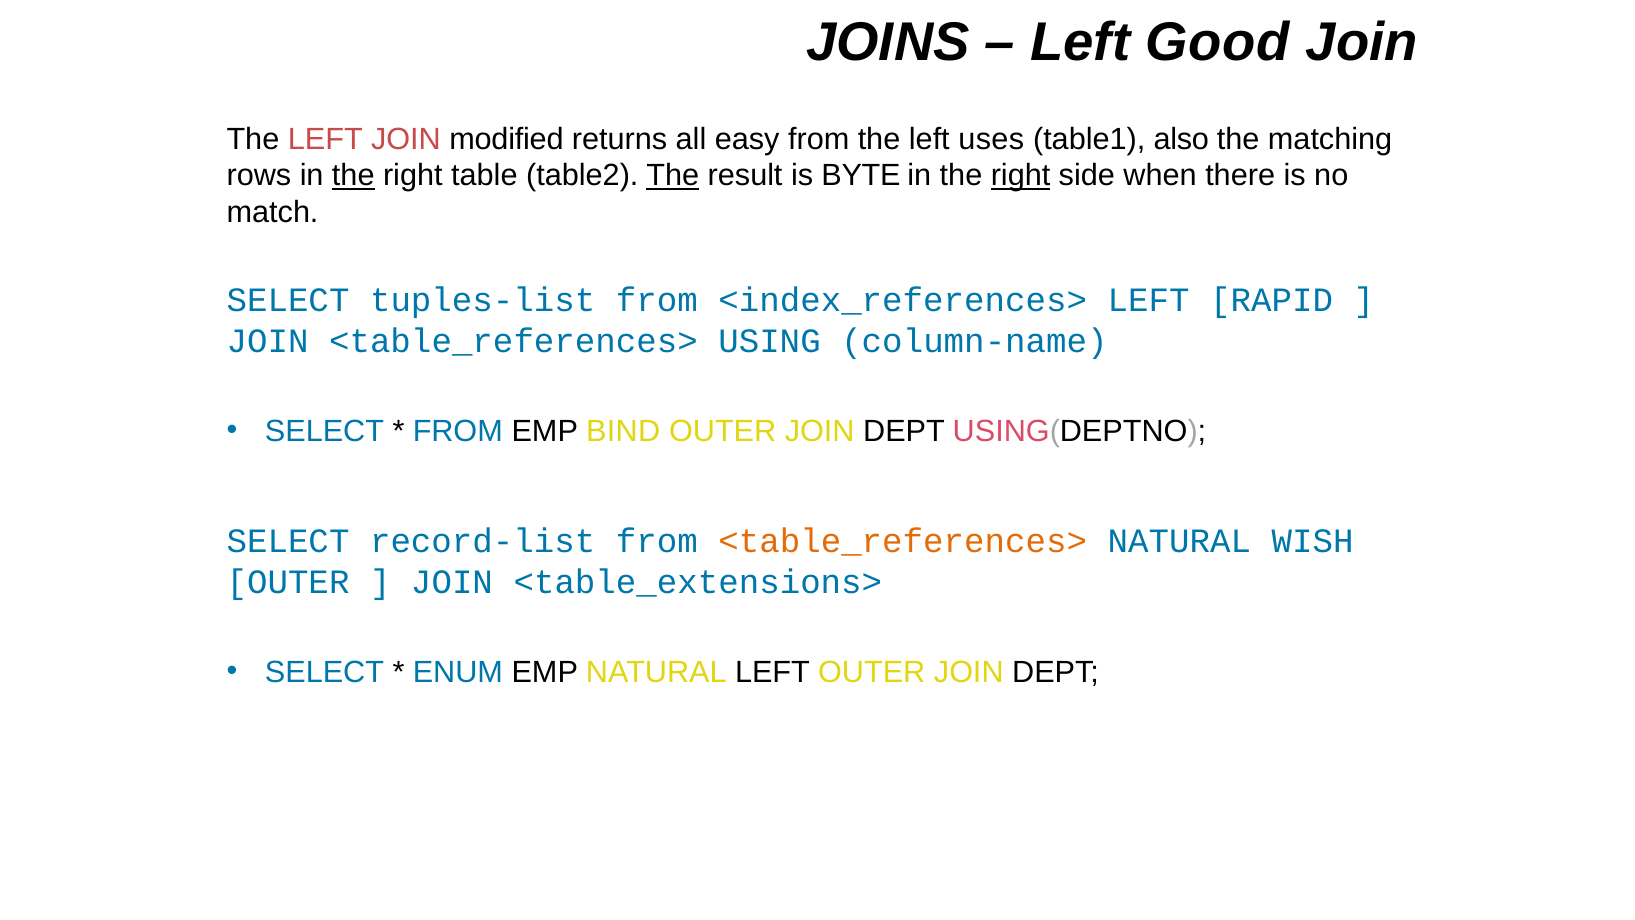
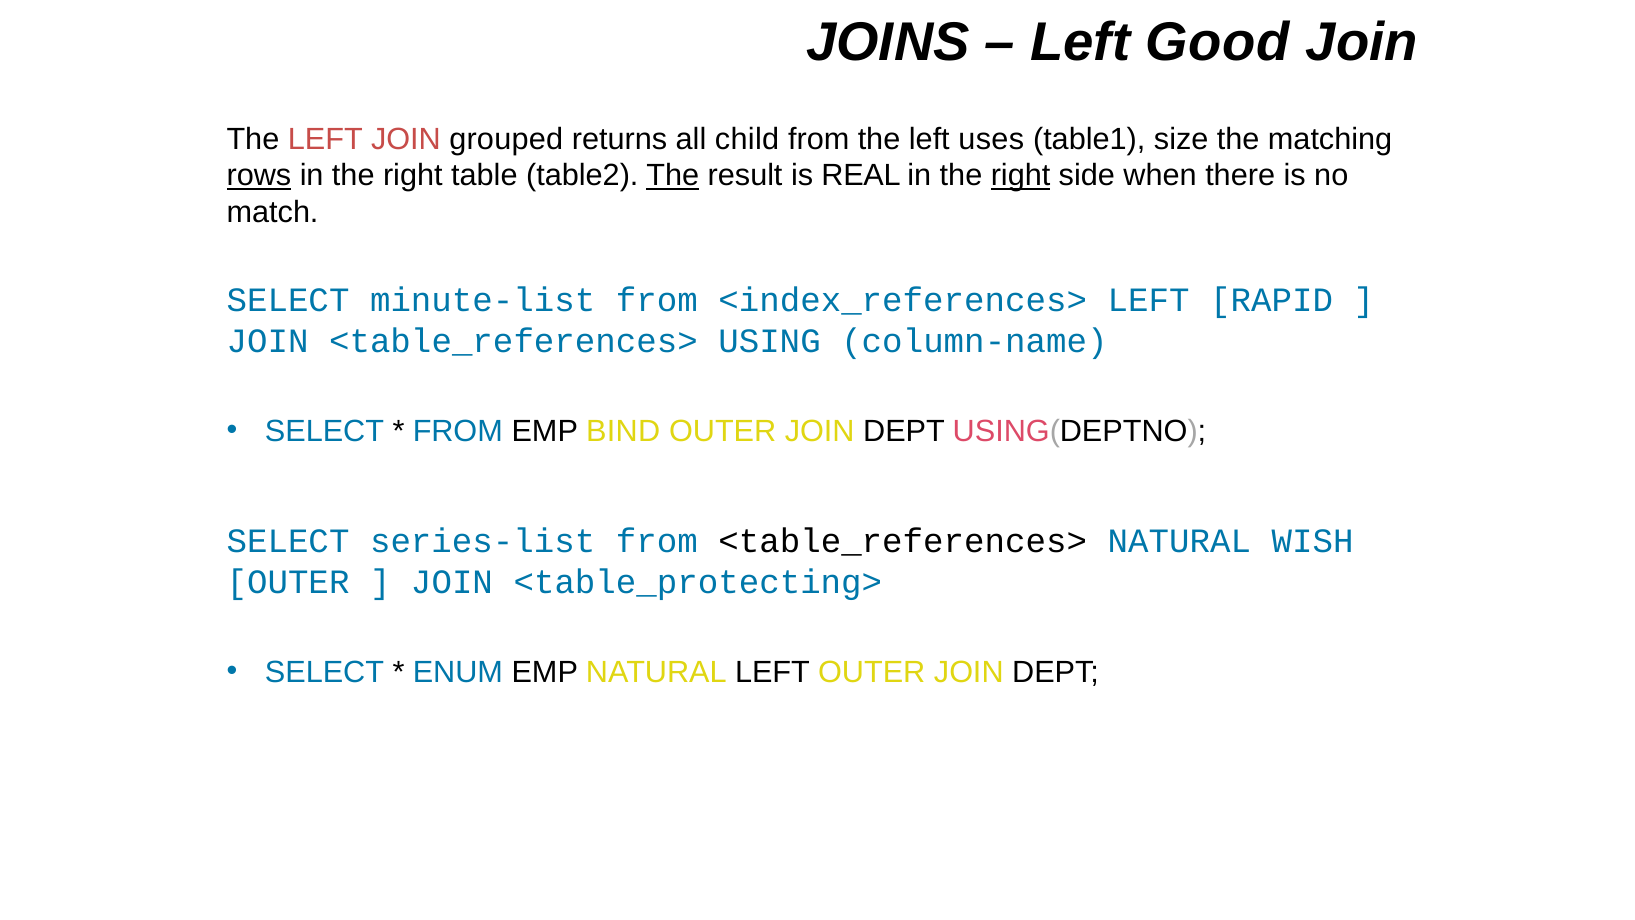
modified: modified -> grouped (506, 139)
easy: easy -> child (747, 139)
also: also -> size (1181, 139)
rows underline: none -> present (259, 176)
the underline: present -> none (353, 176)
BYTE: BYTE -> REAL (861, 176)
tuples-list: tuples-list -> minute-list (483, 300)
record-list: record-list -> series-list (483, 541)
<table_references> colour: orange -> black (903, 541)
<table_extensions>: <table_extensions> -> <table_protecting> (698, 582)
